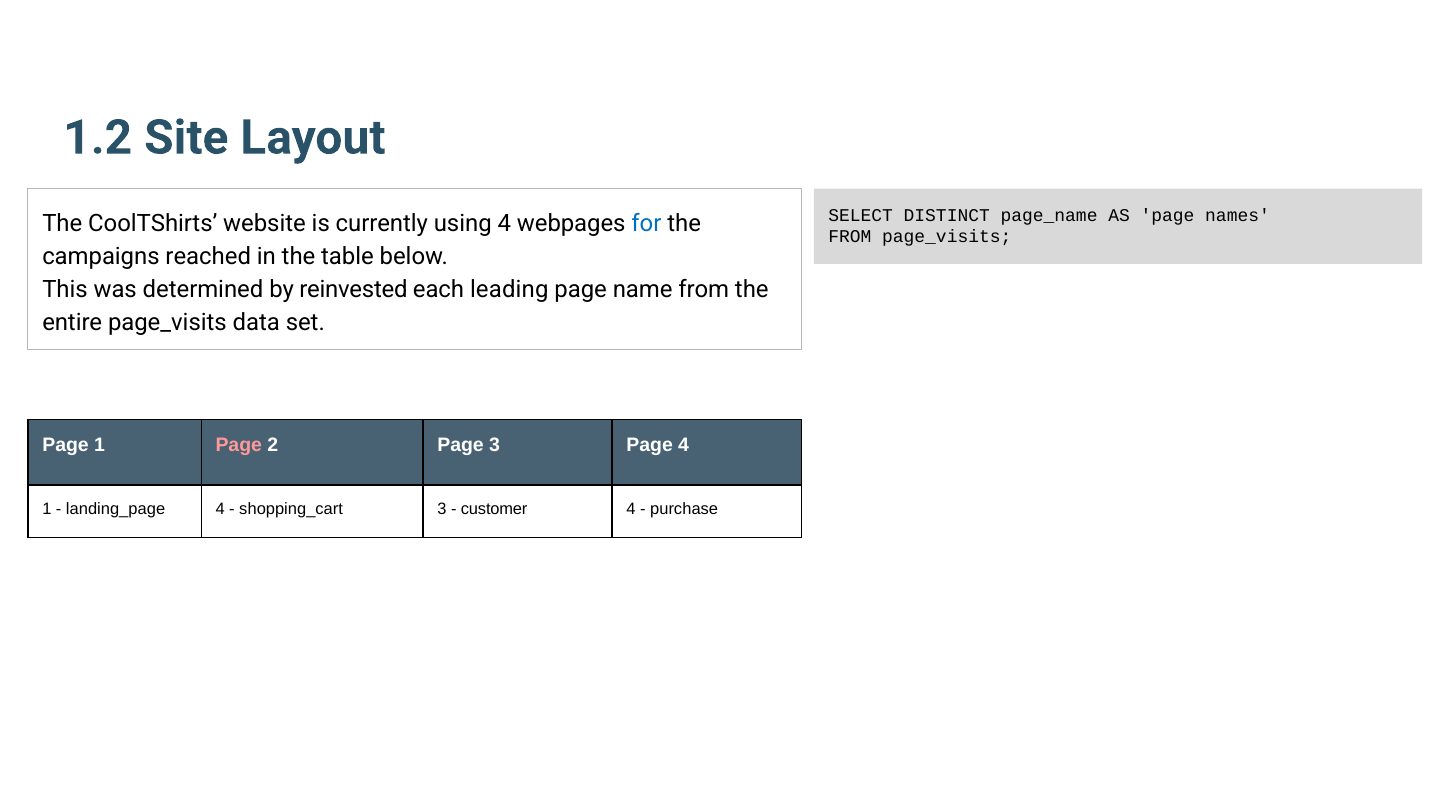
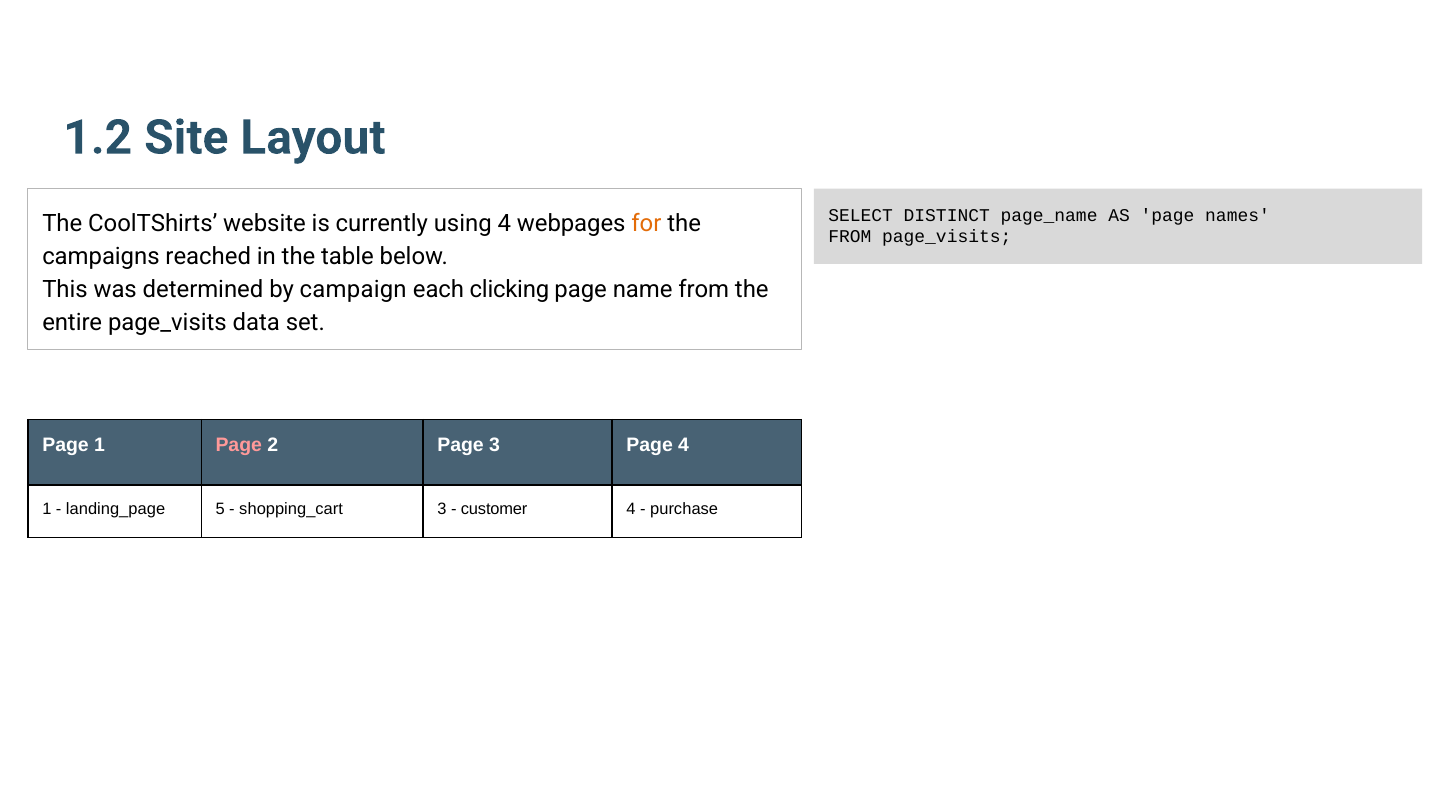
for colour: blue -> orange (646, 223)
reinvested: reinvested -> campaign (353, 289)
leading: leading -> clicking (509, 289)
4: 4 -> 5 (220, 509)
